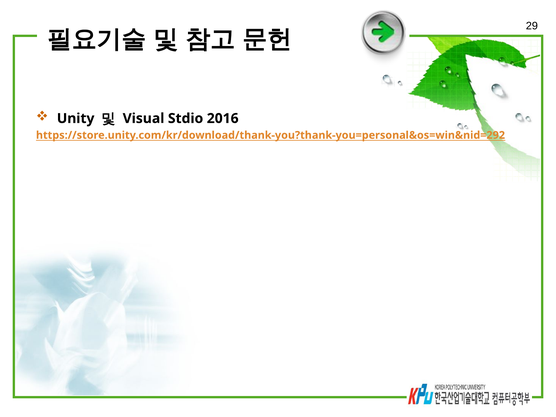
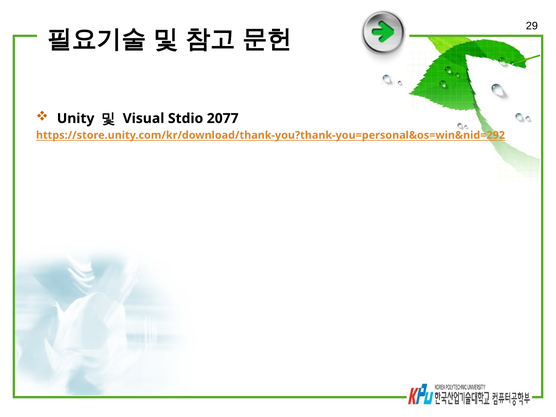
2016: 2016 -> 2077 (223, 118)
